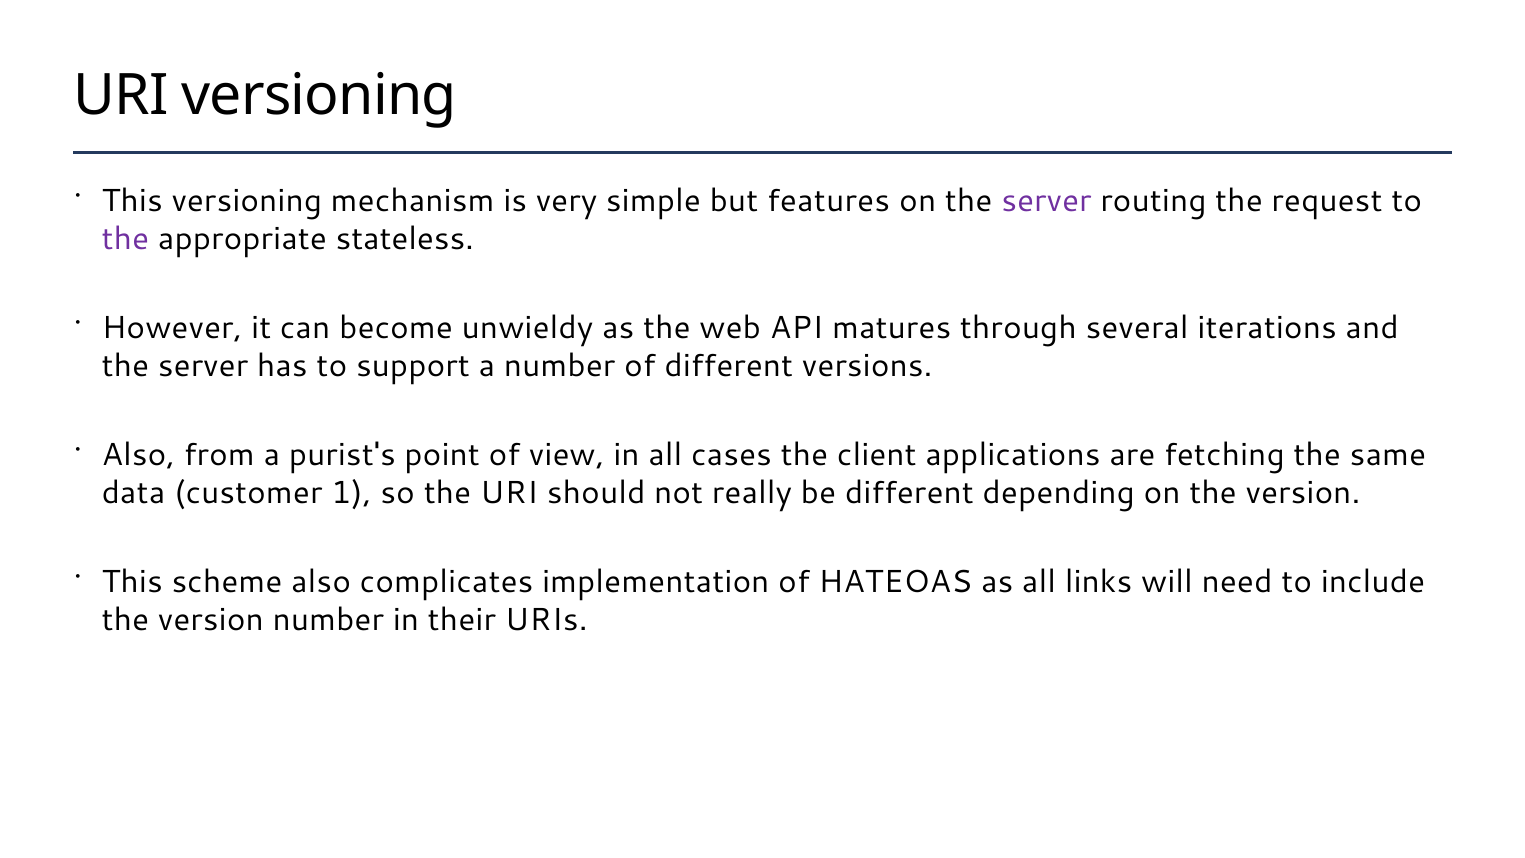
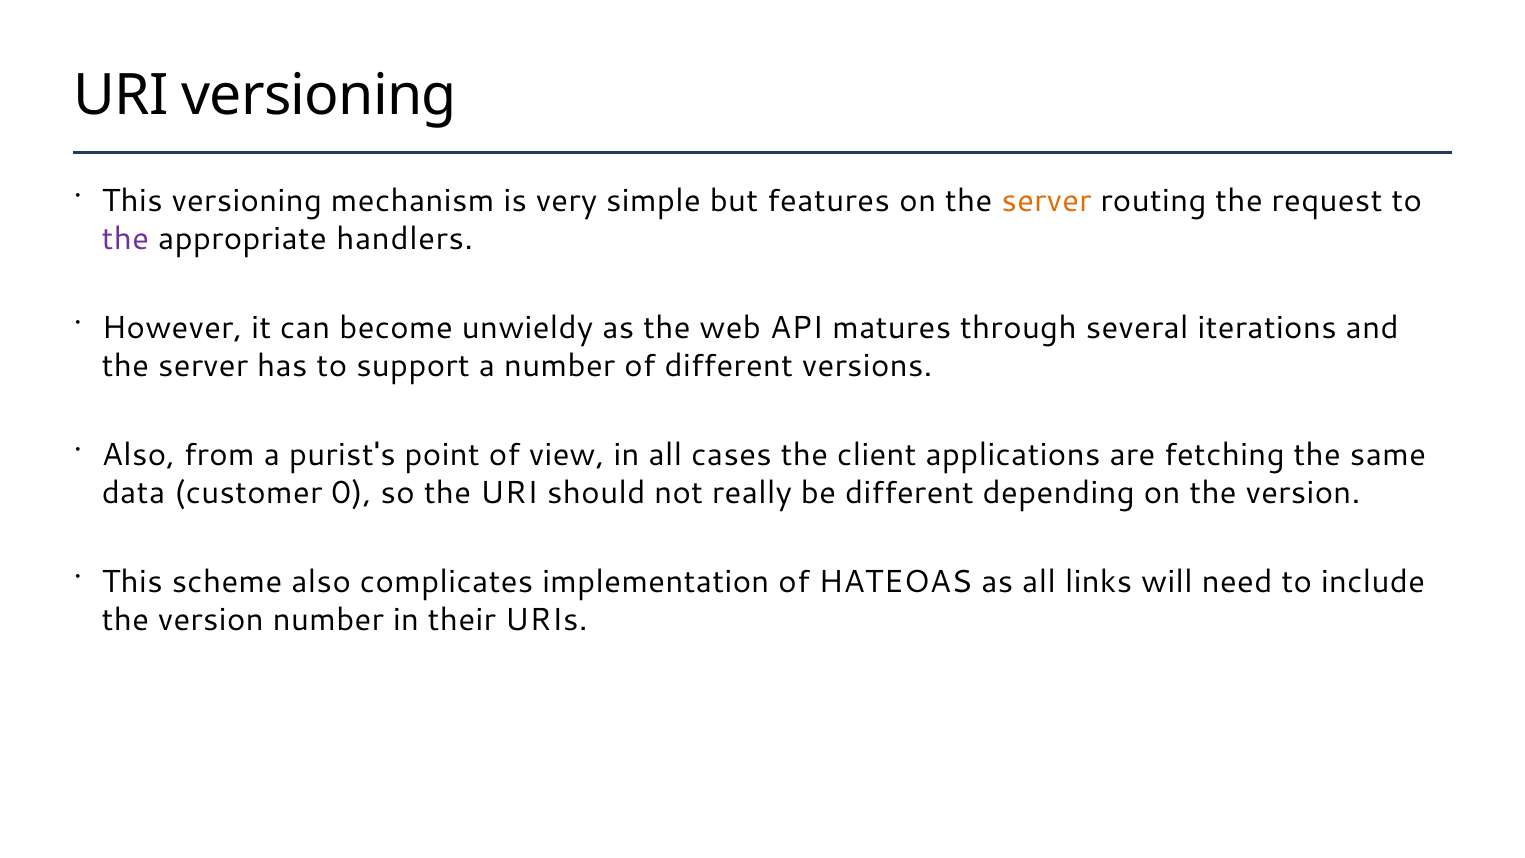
server colour: purple -> orange (1046, 201)
stateless: stateless -> handlers (405, 239)
1: 1 -> 0 (351, 493)
